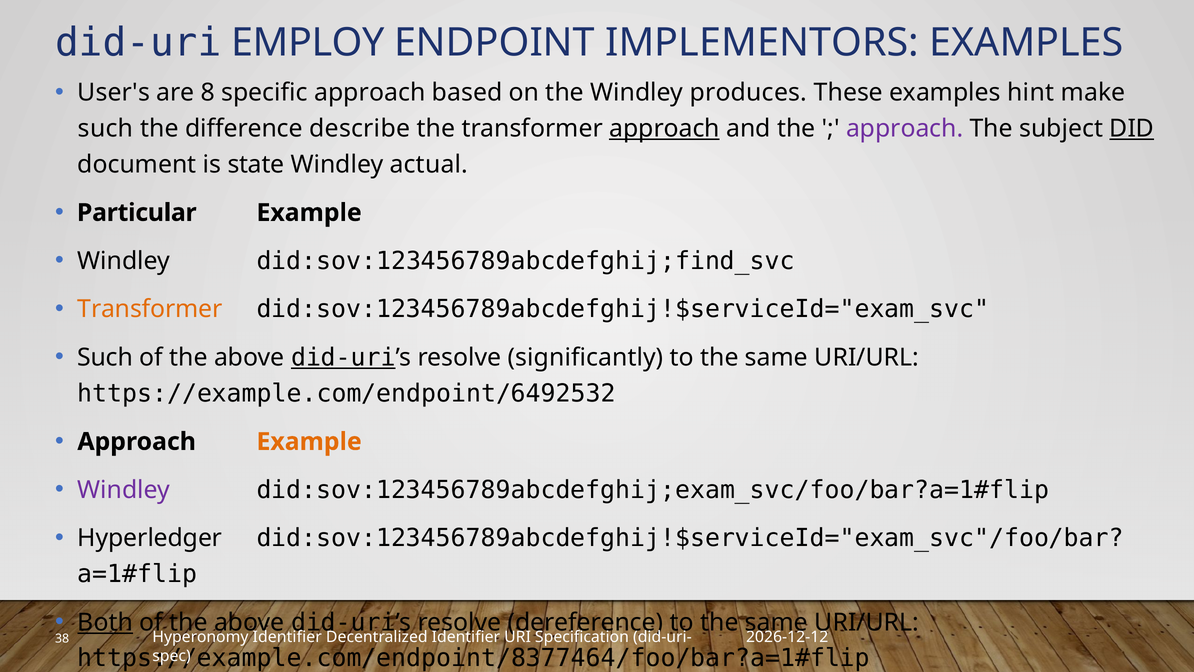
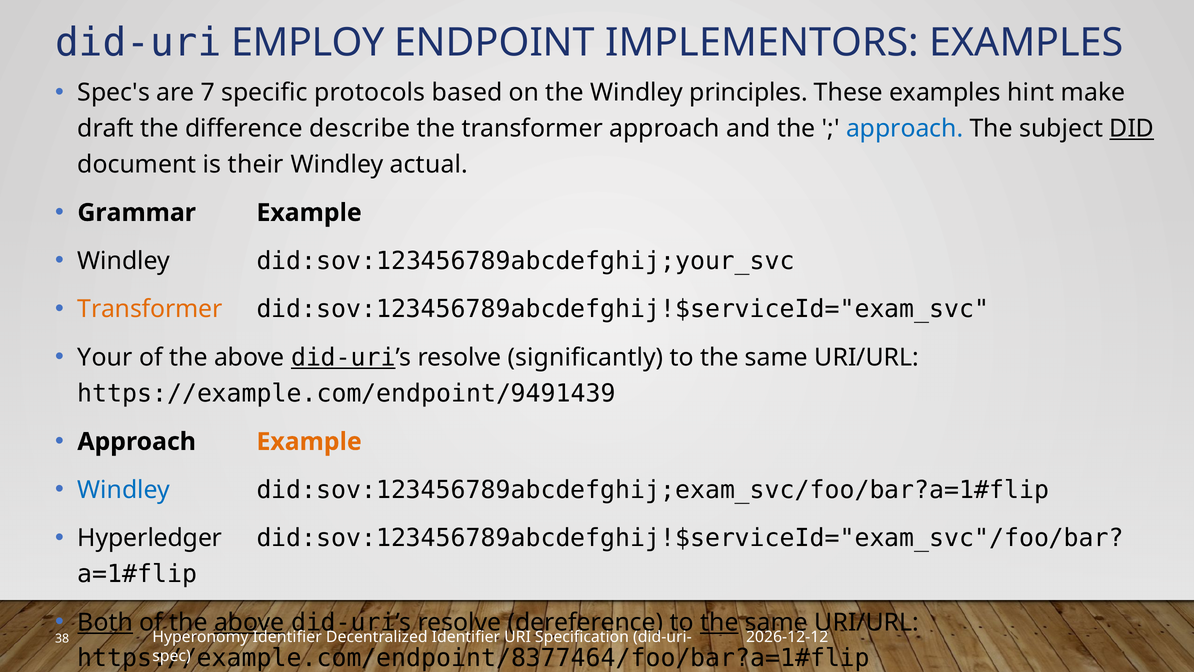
User's: User's -> Spec's (114, 93)
8: 8 -> 7 (208, 93)
specific approach: approach -> protocols (370, 93)
produces: produces -> principles (749, 93)
such: such -> draft (106, 129)
approach underline: present -> none (665, 129)
approach colour: purple -> blue (905, 129)
state: state -> their (256, 164)
Particular: Particular -> Grammar (137, 213)
did:sov:123456789abcdefghij;find_svc: did:sov:123456789abcdefghij;find_svc -> did:sov:123456789abcdefghij;your_svc (526, 261)
Such: Such -> Your (105, 357)
https://example.com/endpoint/6492532: https://example.com/endpoint/6492532 -> https://example.com/endpoint/9491439 (347, 393)
Windley colour: purple -> blue (124, 490)
above underline: none -> present (249, 622)
the underline: none -> present (719, 622)
